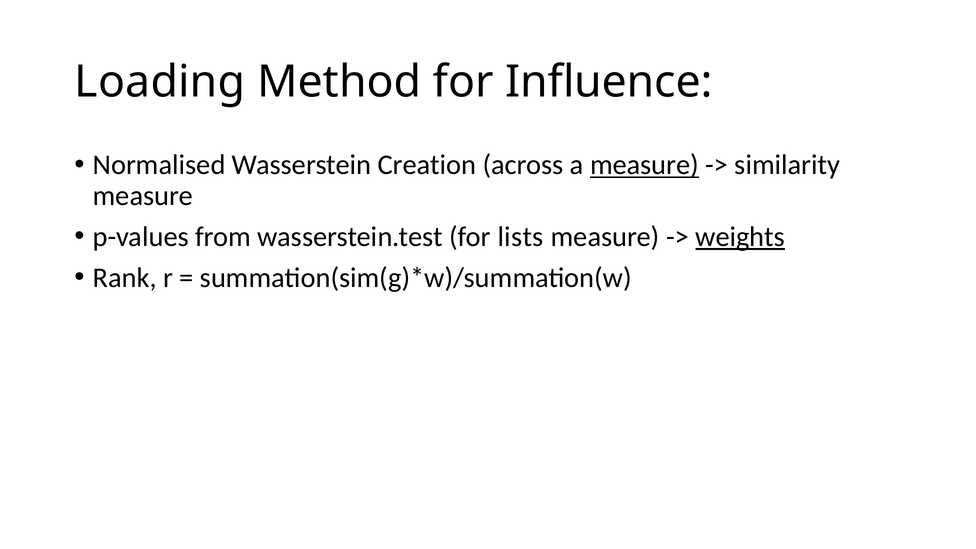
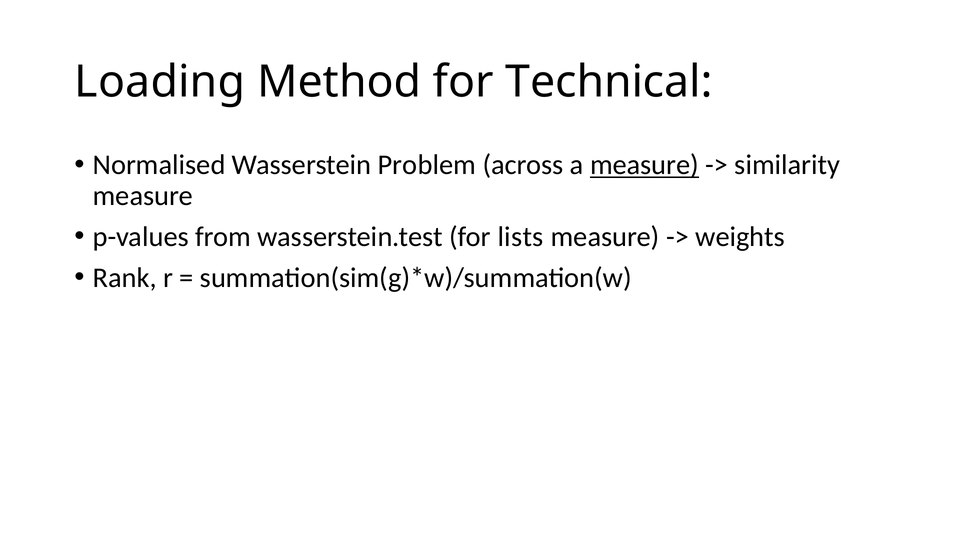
Influence: Influence -> Technical (609, 82)
Creation: Creation -> Problem (427, 165)
weights underline: present -> none (740, 237)
